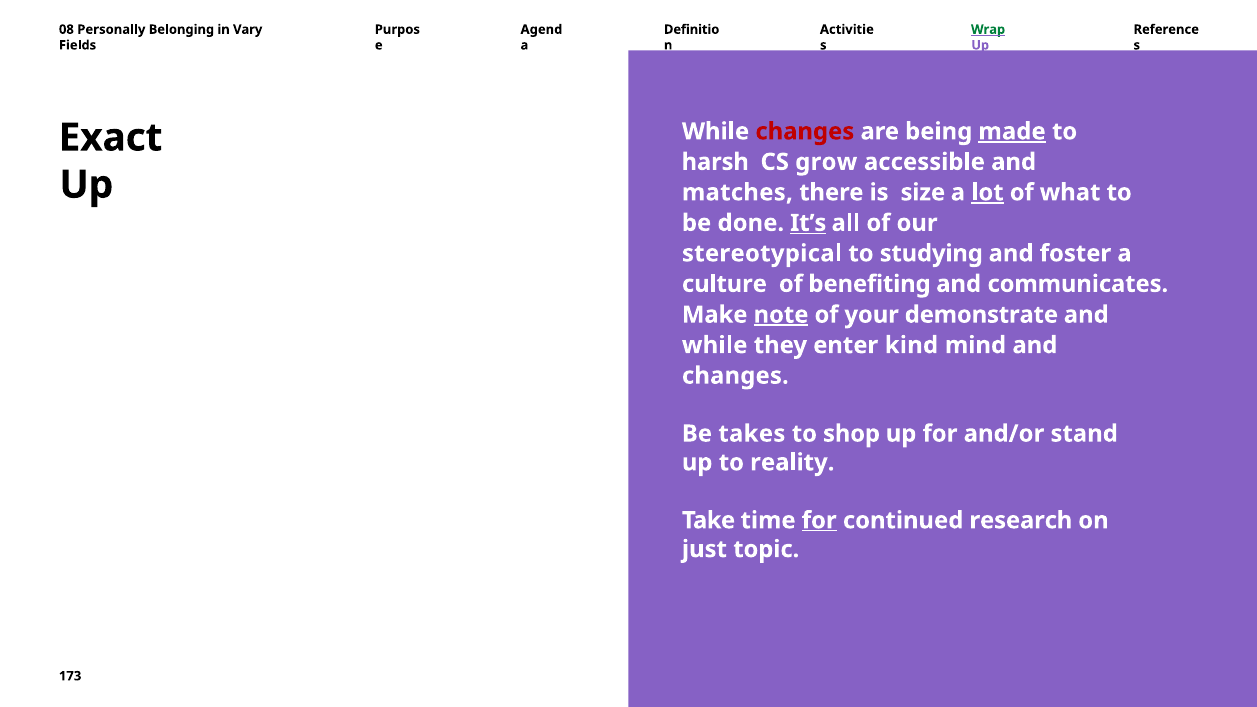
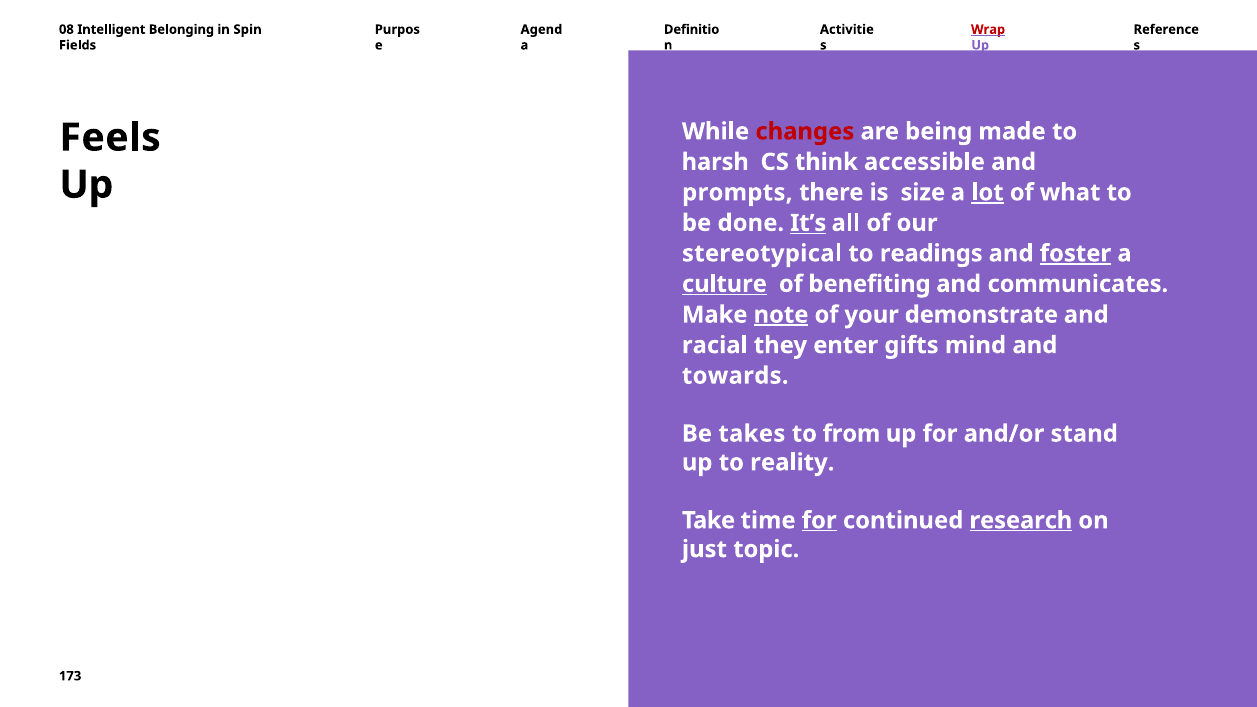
Personally: Personally -> Intelligent (111, 29)
Vary: Vary -> Spin (248, 29)
Wrap colour: green -> red (988, 29)
made underline: present -> none (1012, 132)
Exact: Exact -> Feels (110, 138)
grow: grow -> think (826, 162)
matches: matches -> prompts (737, 193)
studying: studying -> readings (931, 254)
foster underline: none -> present (1075, 254)
culture underline: none -> present (724, 284)
while: while -> racial (715, 345)
kind: kind -> gifts (911, 345)
changes: changes -> towards (735, 376)
shop: shop -> from (852, 434)
research underline: none -> present (1021, 520)
